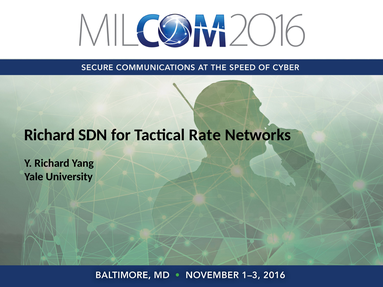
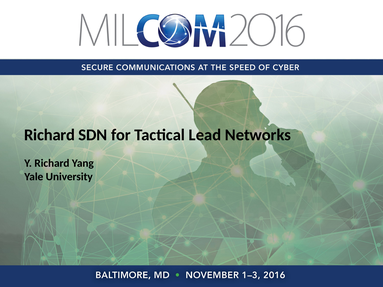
Rate: Rate -> Lead (205, 135)
